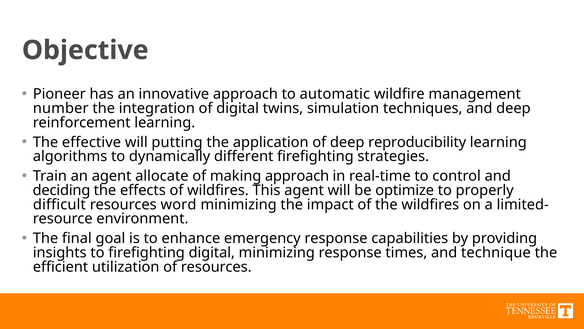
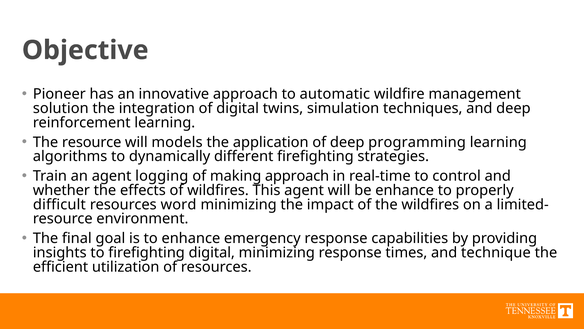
number: number -> solution (61, 108)
The effective: effective -> resource (92, 142)
putting: putting -> models (177, 142)
reproducibility: reproducibility -> programming (417, 142)
allocate: allocate -> logging (162, 176)
deciding: deciding -> whether (61, 190)
be optimize: optimize -> enhance (405, 190)
